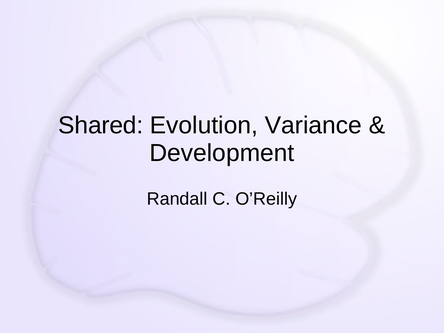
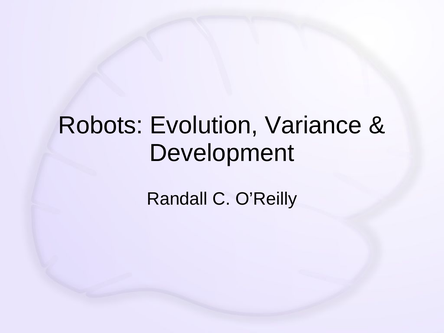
Shared: Shared -> Robots (101, 126)
